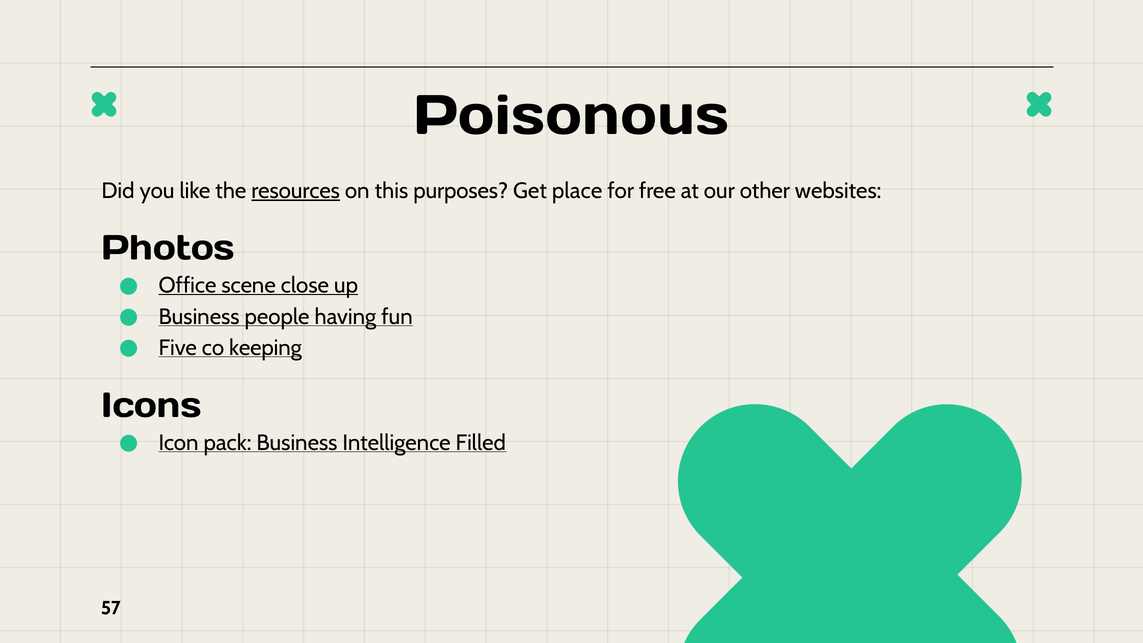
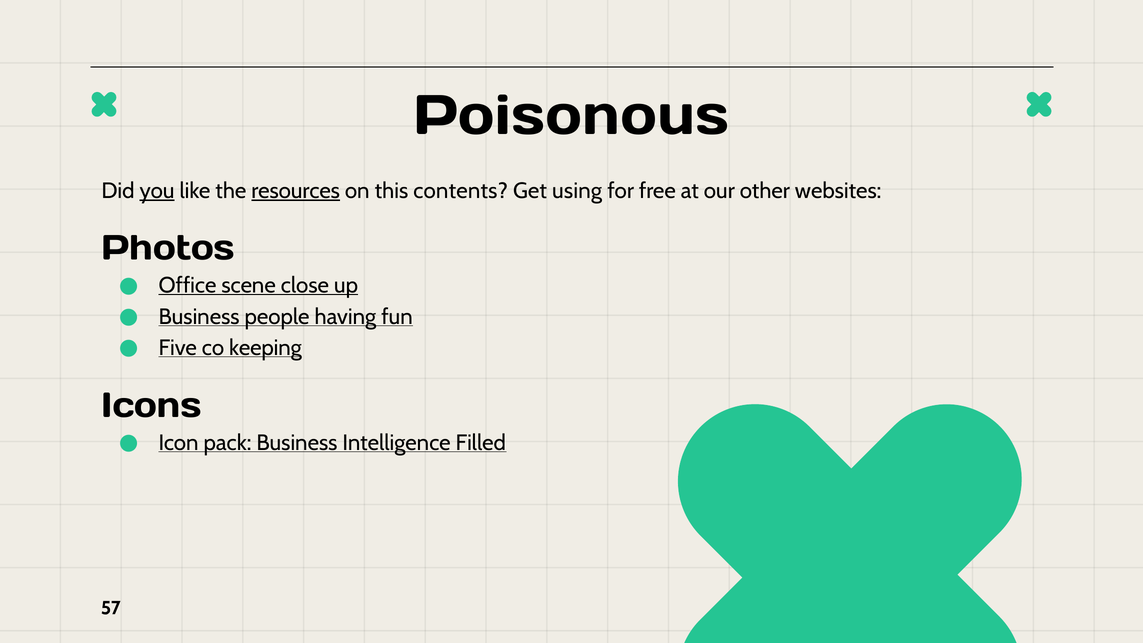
you underline: none -> present (157, 191)
purposes: purposes -> contents (461, 191)
place: place -> using (577, 191)
